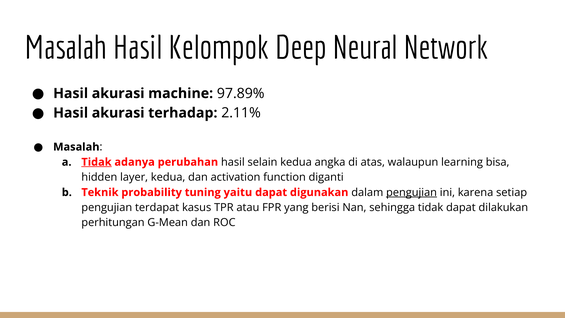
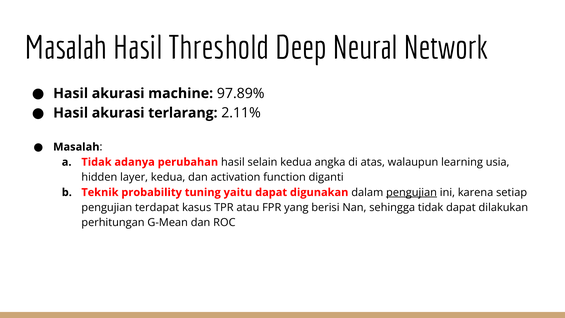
Kelompok: Kelompok -> Threshold (219, 48)
terhadap: terhadap -> terlarang (183, 113)
Tidak underline: present -> none (96, 162)
bisa: bisa -> usia (498, 162)
